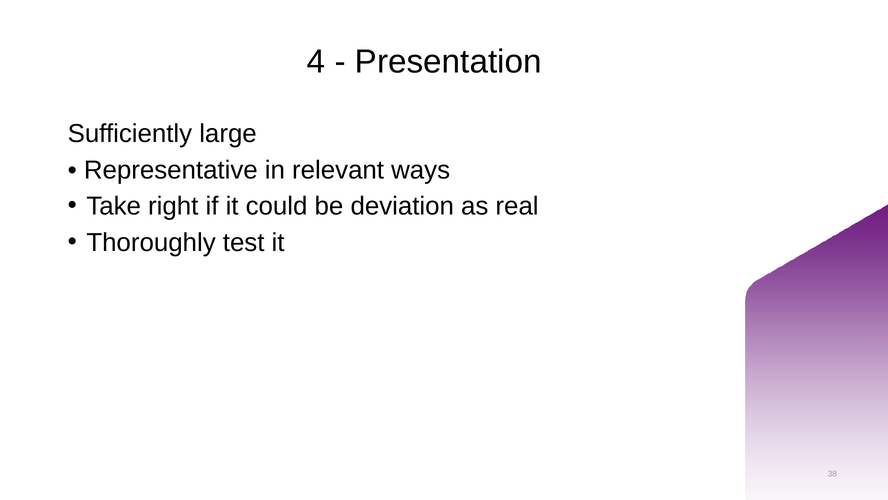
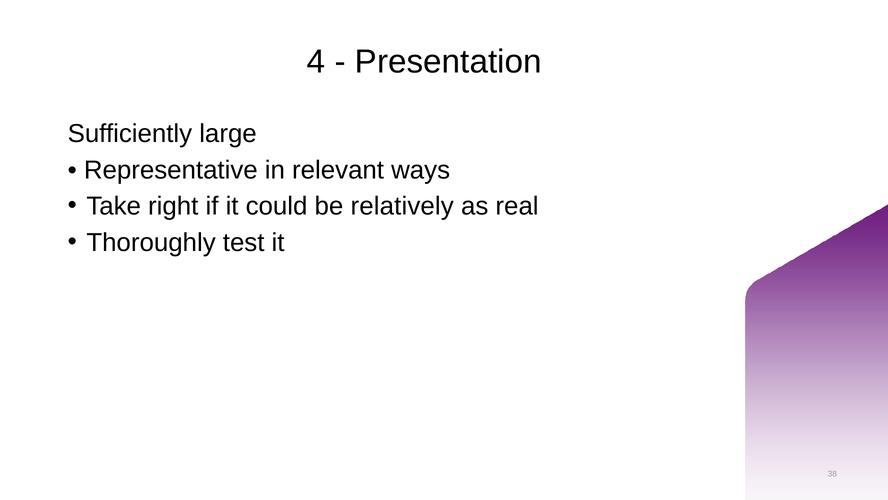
deviation: deviation -> relatively (402, 206)
